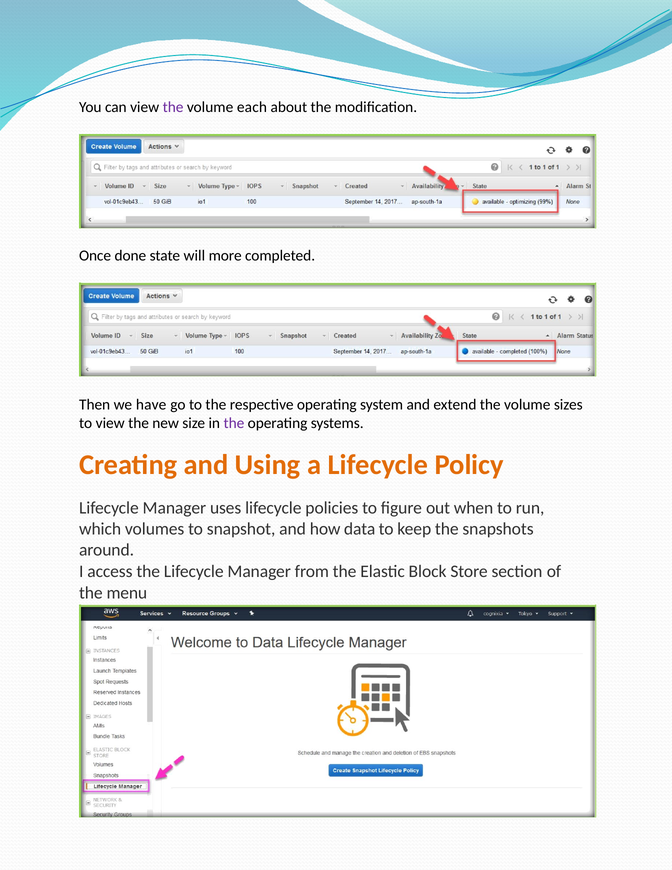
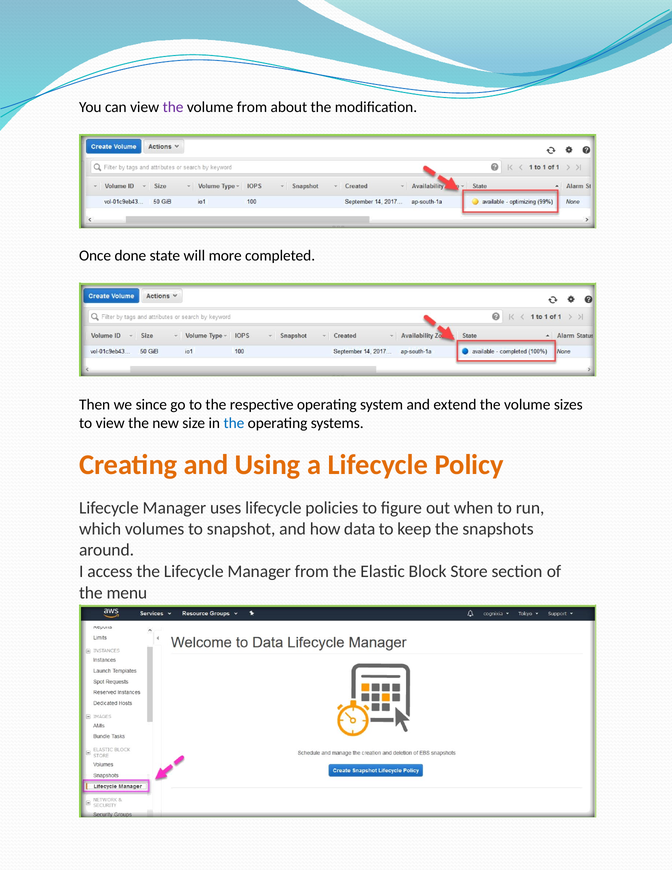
volume each: each -> from (252, 107)
have: have -> since (151, 405)
the colour: purple -> blue (234, 423)
